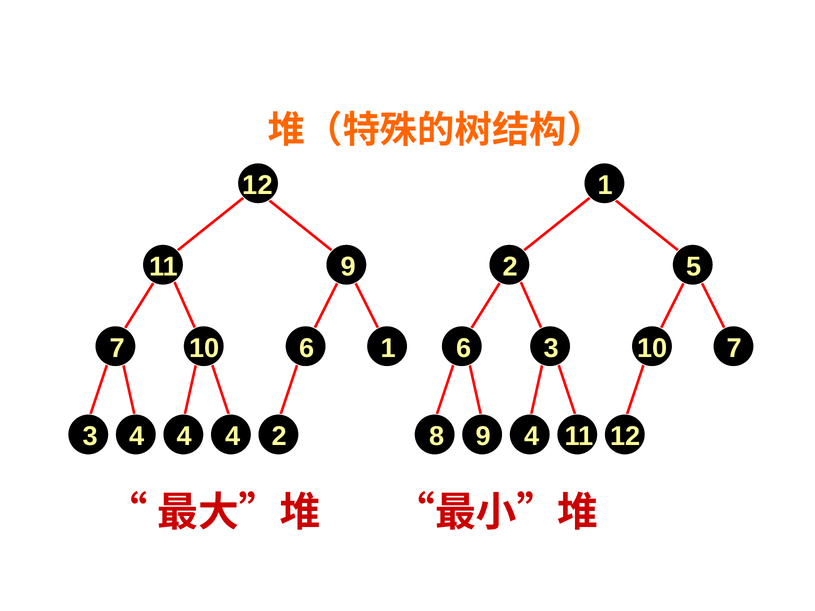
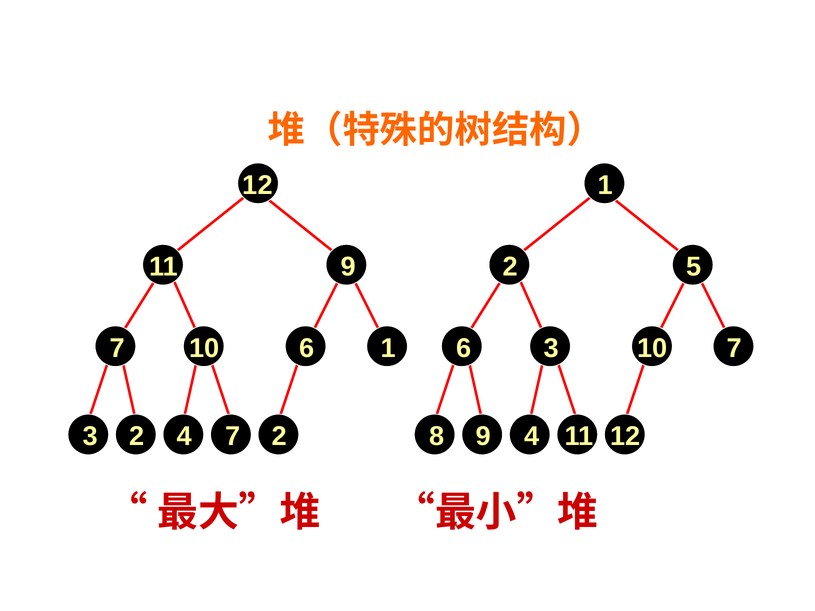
3 4: 4 -> 2 (137, 436)
4: 4 -> 7 (233, 436)
